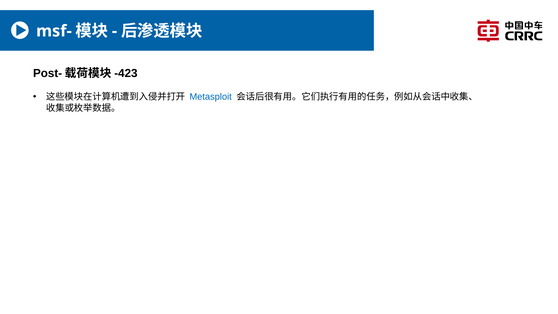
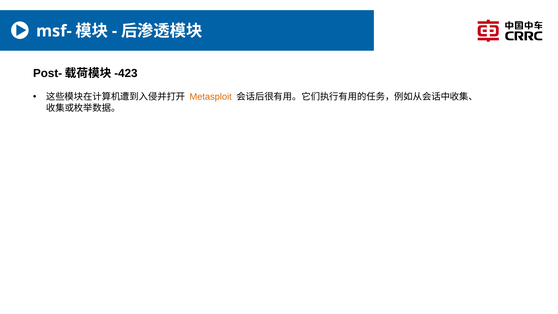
Metasploit colour: blue -> orange (211, 97)
